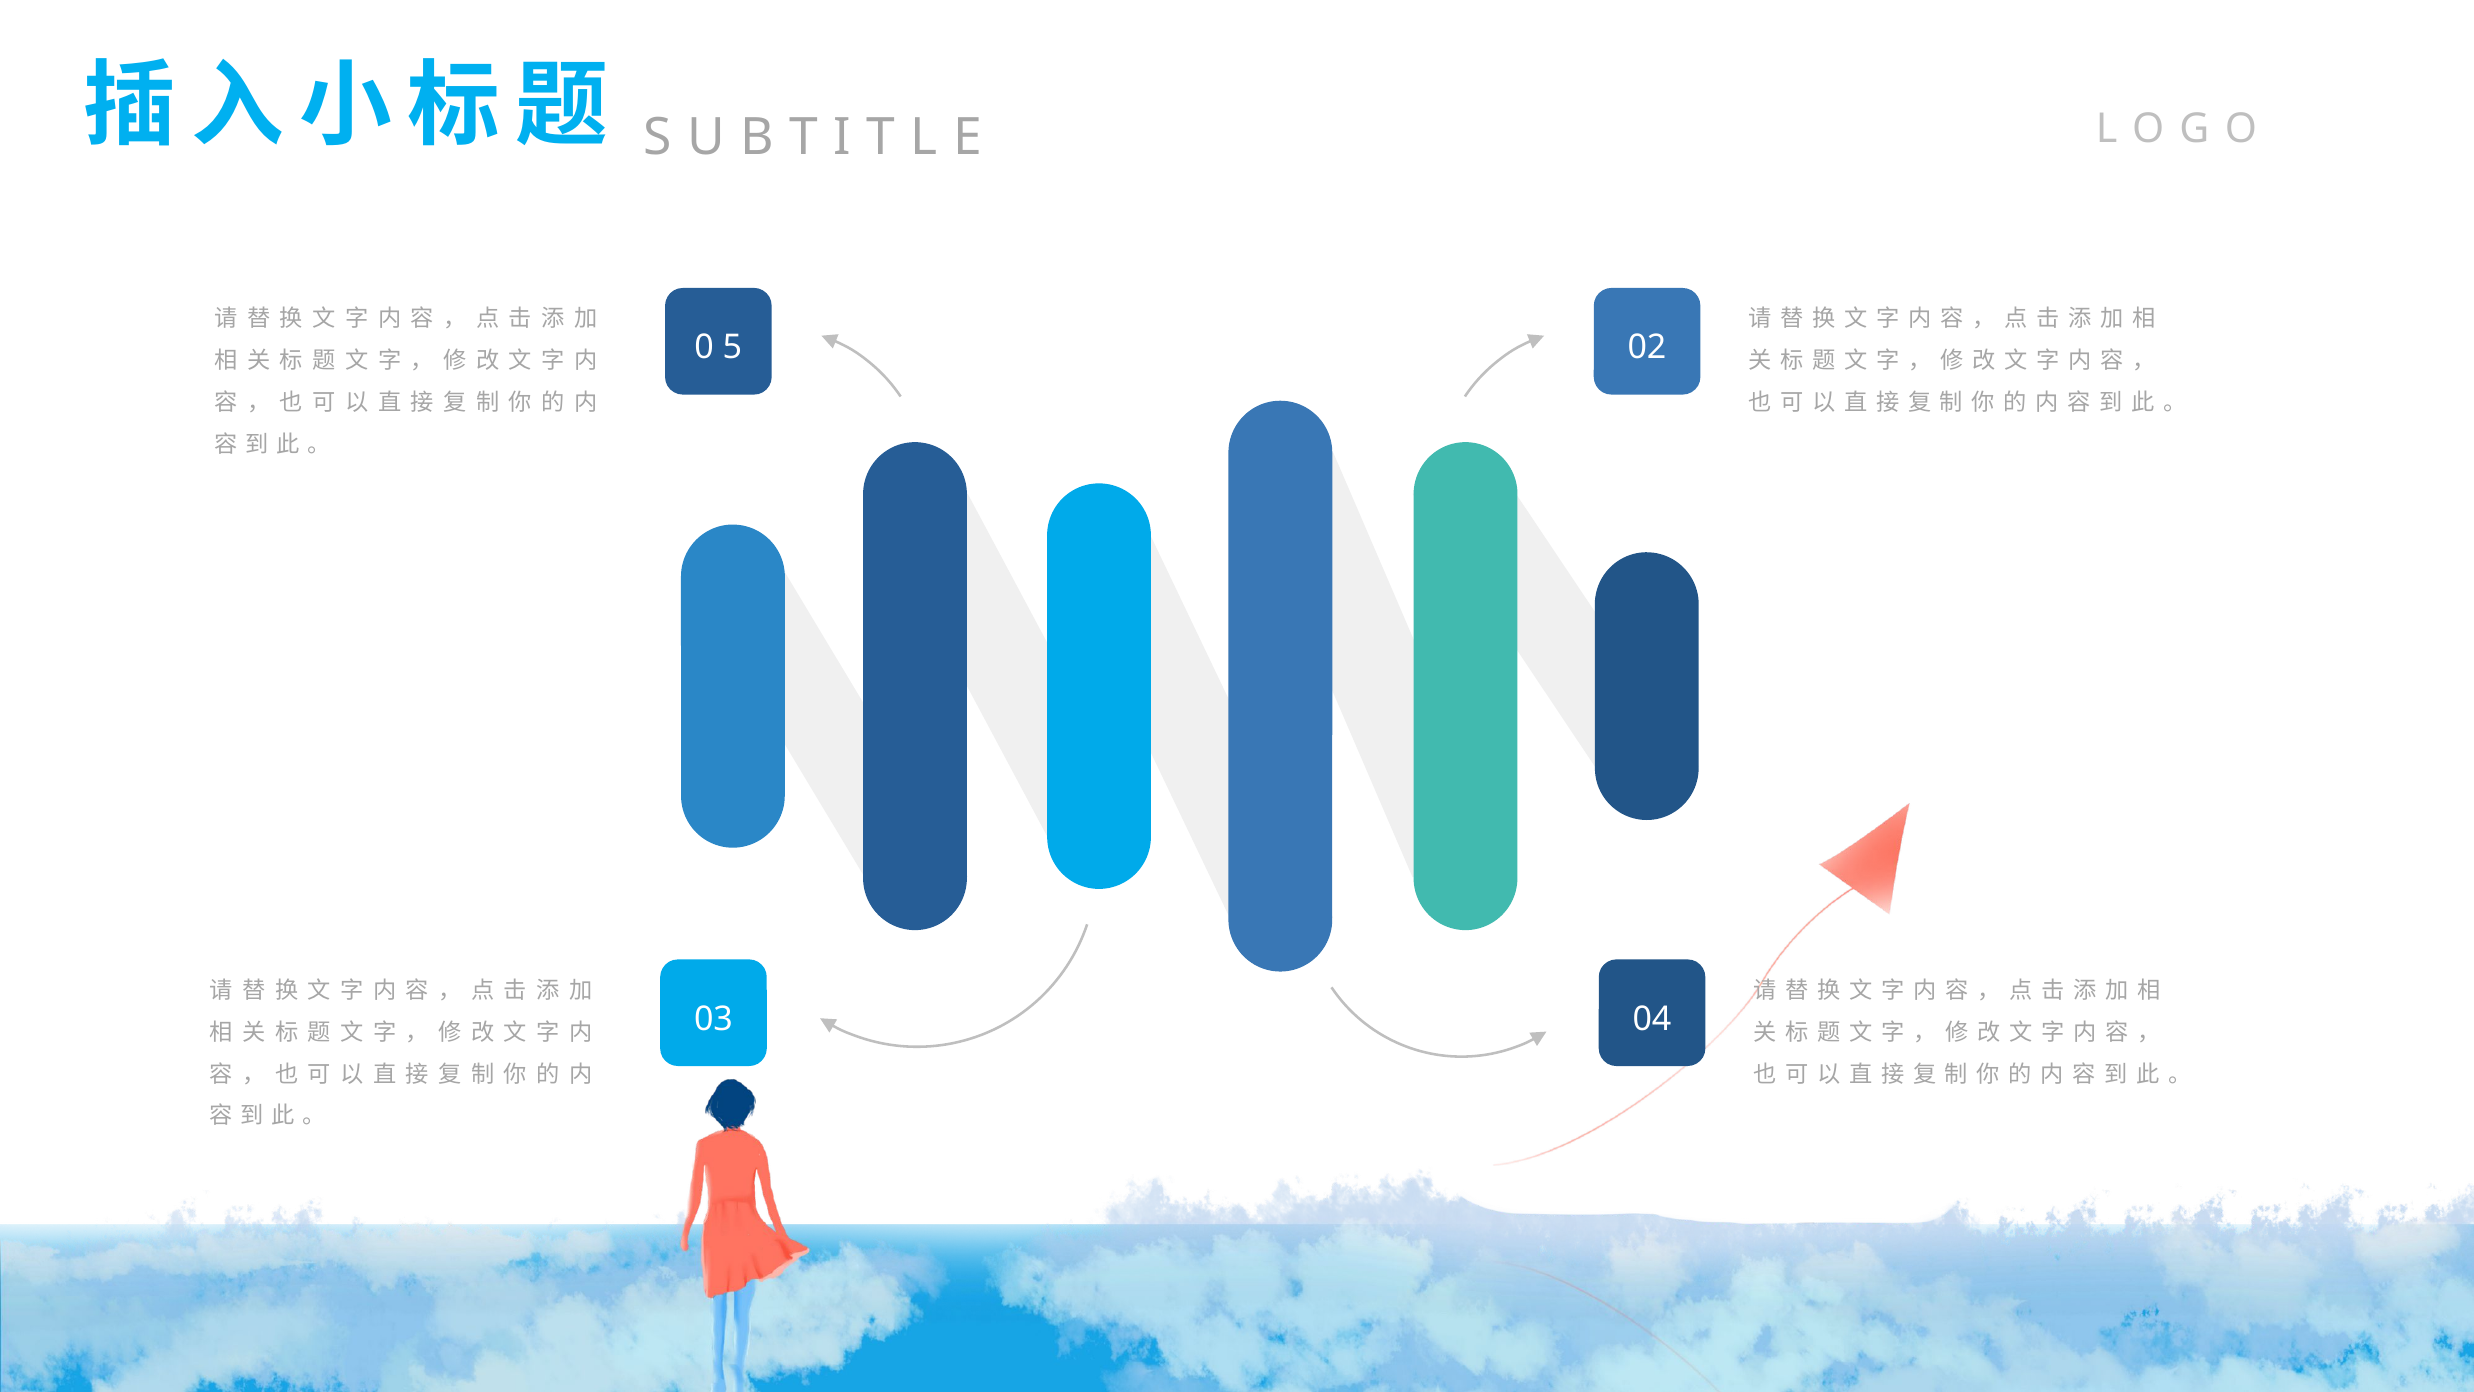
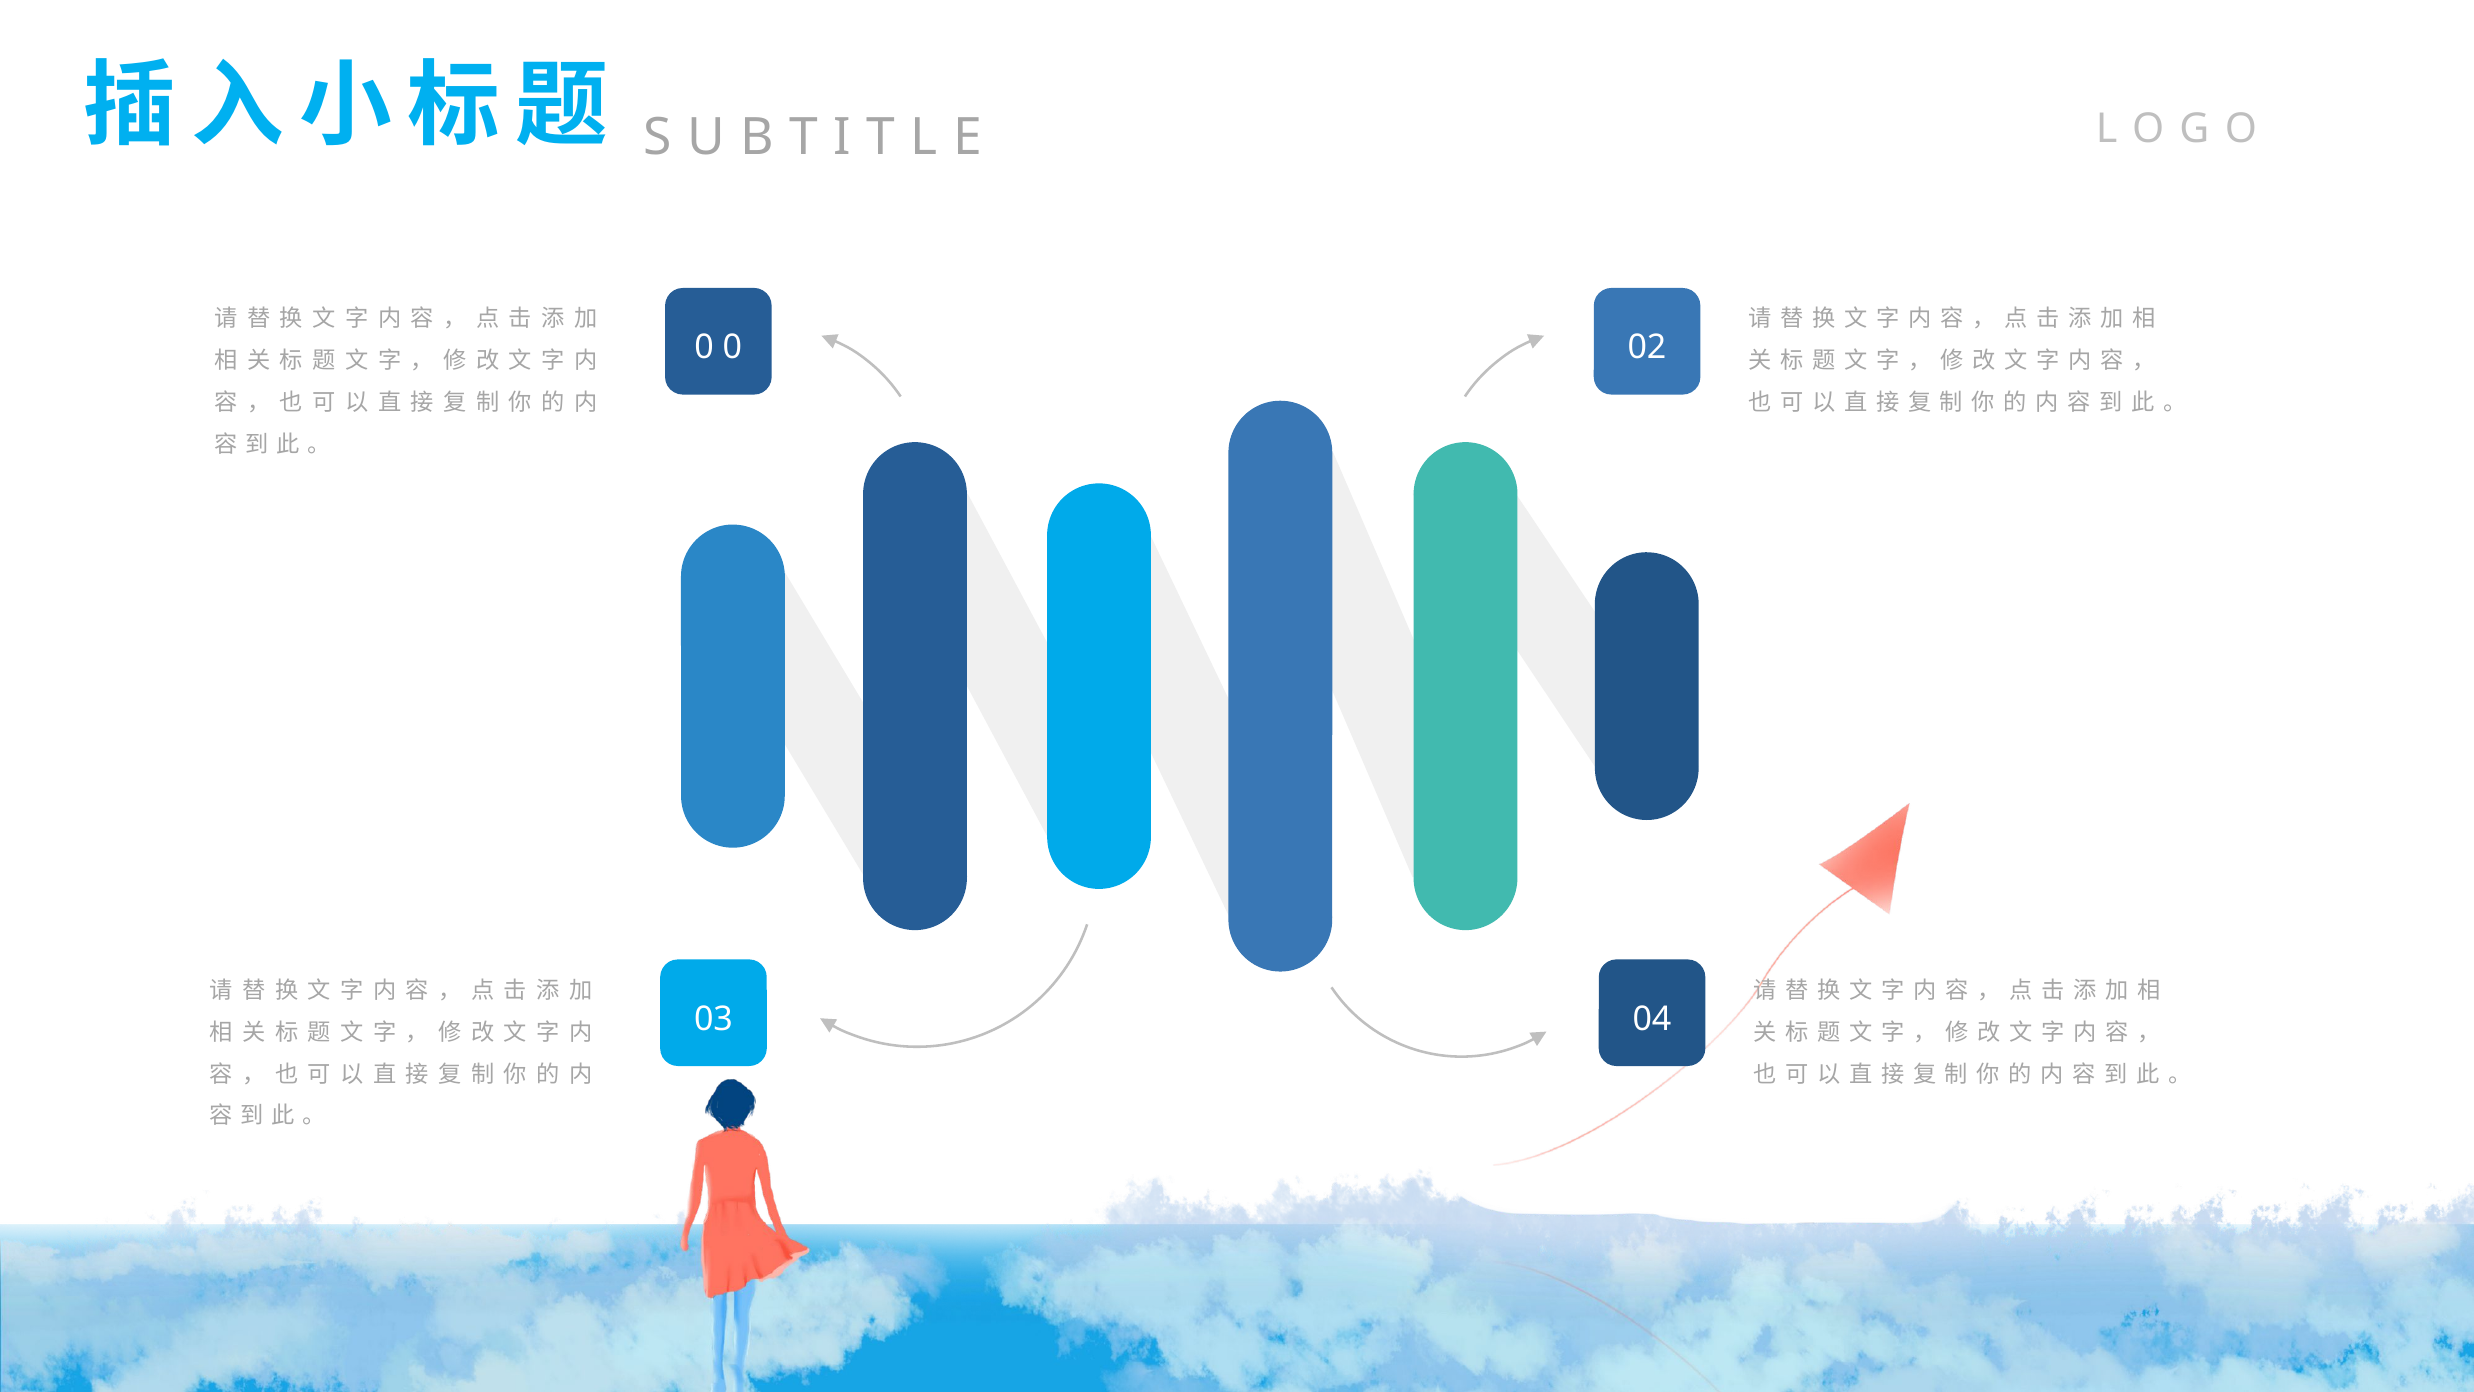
0 5: 5 -> 0 (732, 348)
